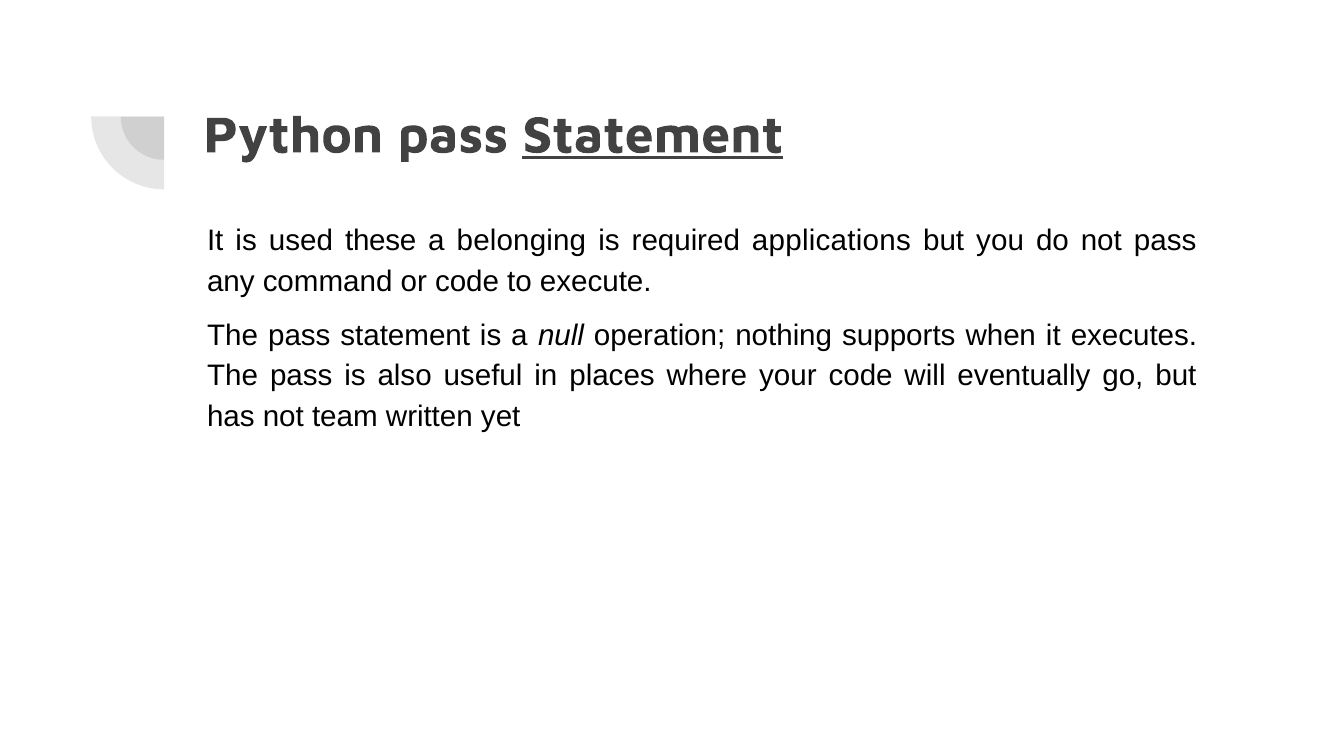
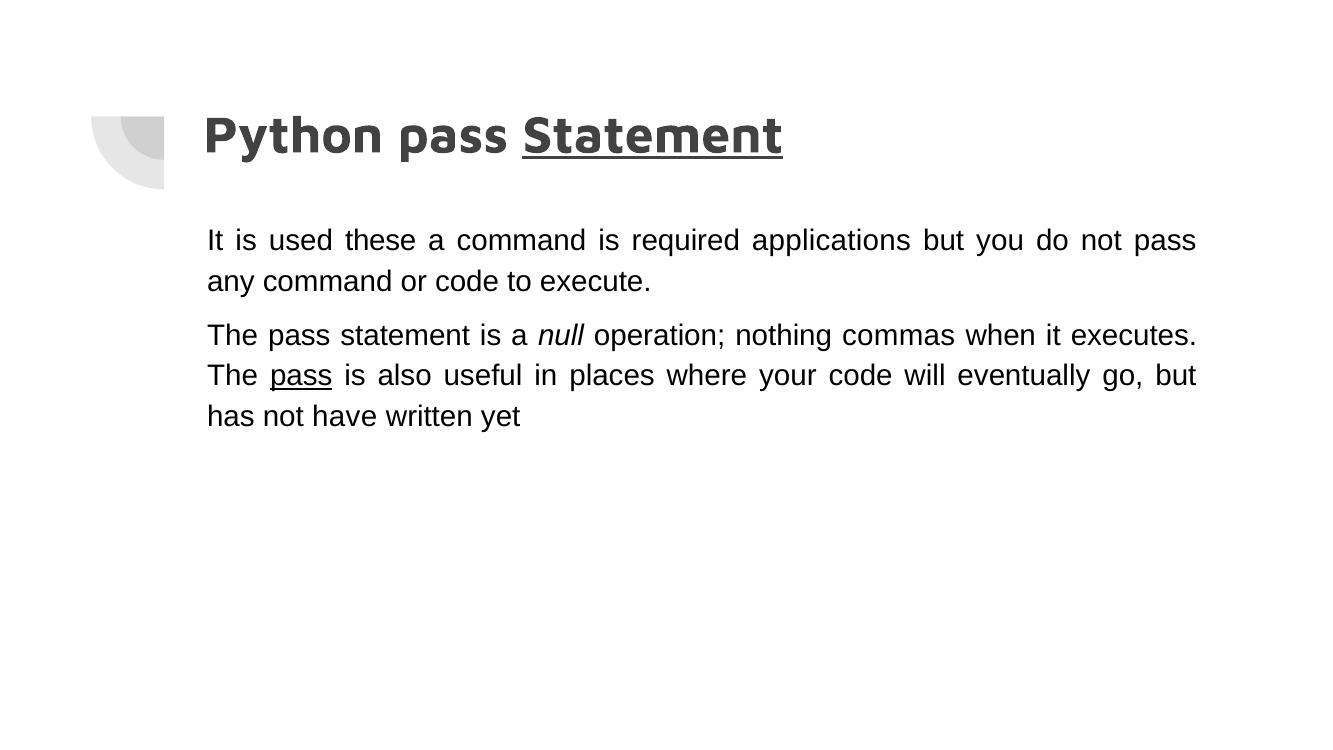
a belonging: belonging -> command (521, 241)
supports: supports -> commas (899, 335)
pass underline: none -> present (301, 376)
team: team -> have (345, 417)
